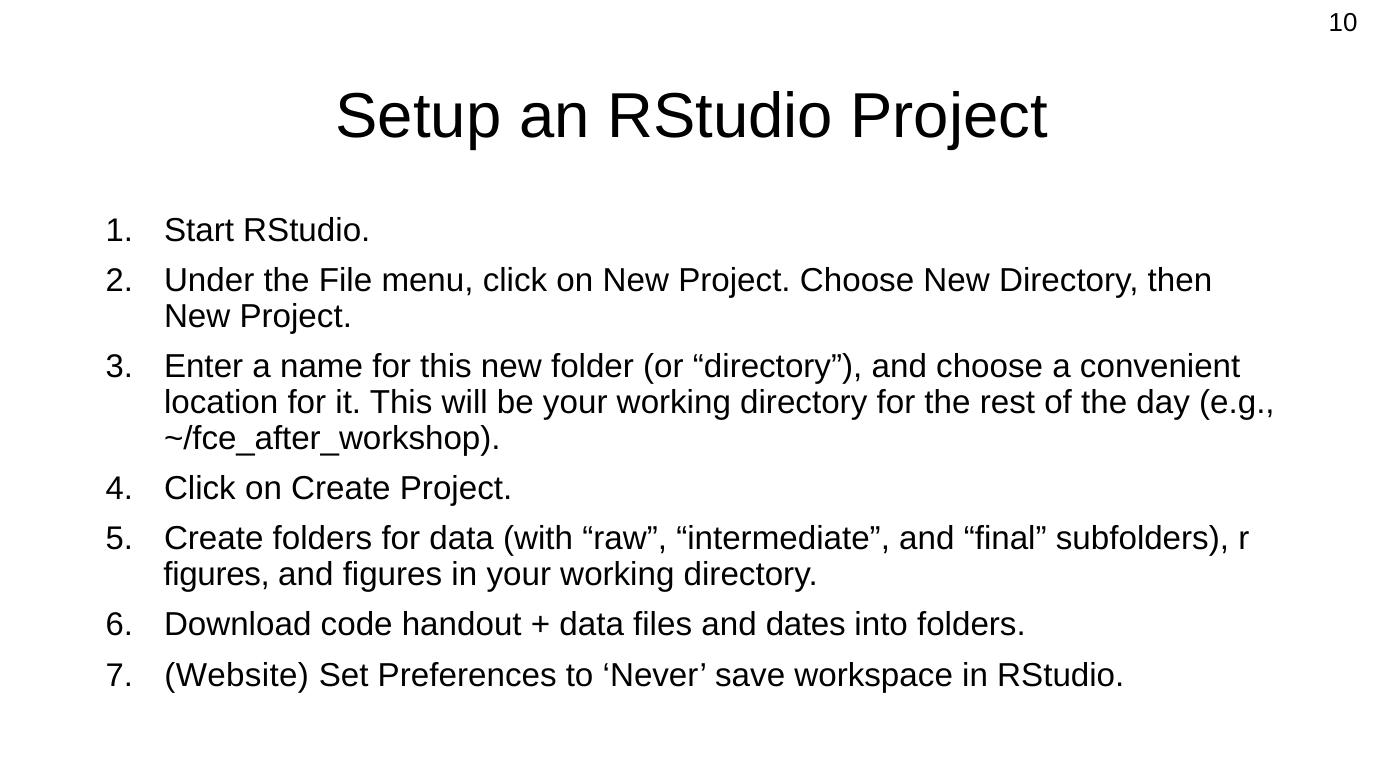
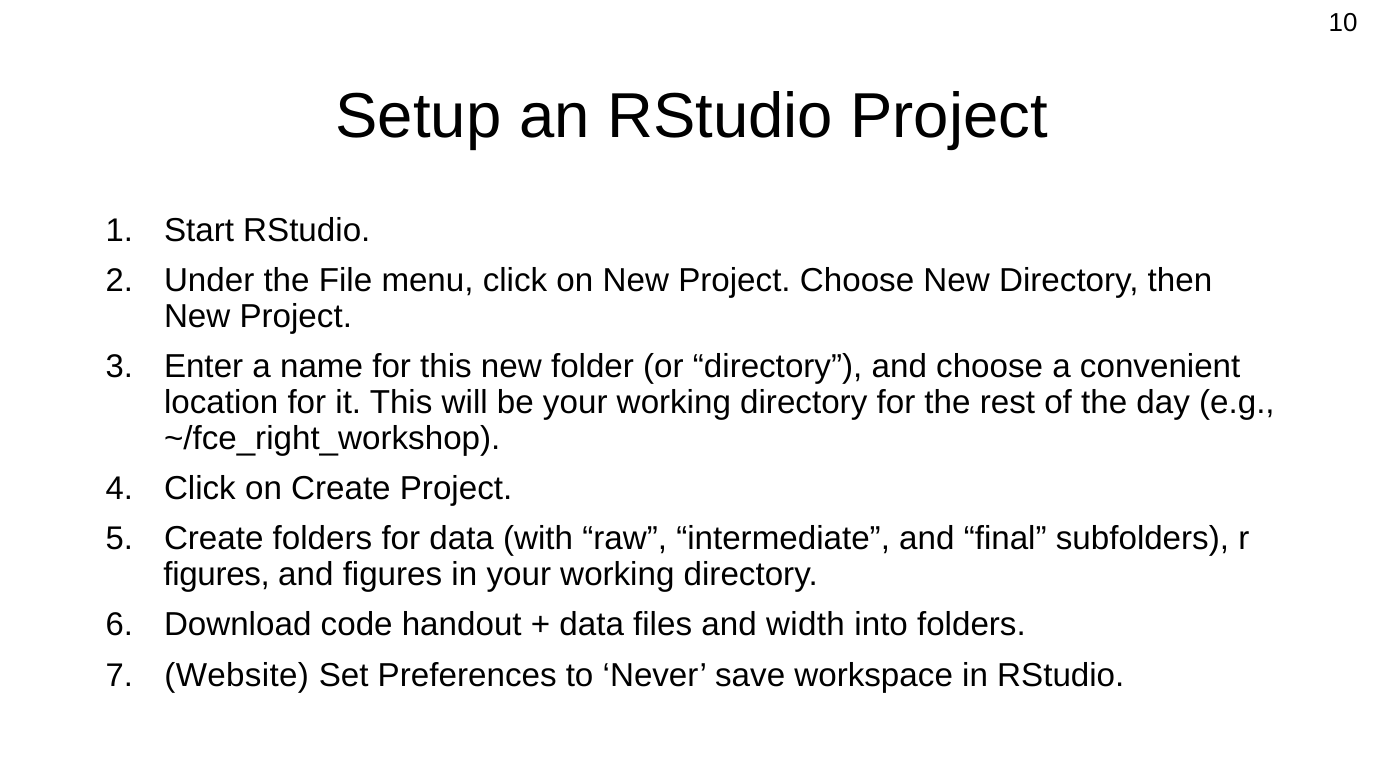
~/fce_after_workshop: ~/fce_after_workshop -> ~/fce_right_workshop (332, 438)
dates: dates -> width (805, 625)
